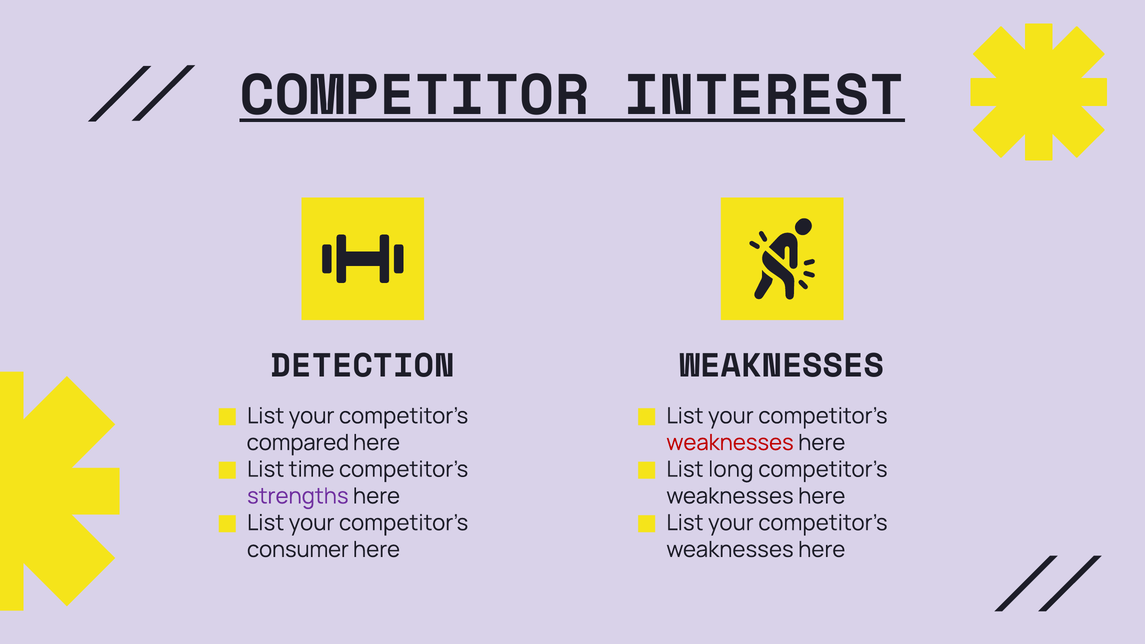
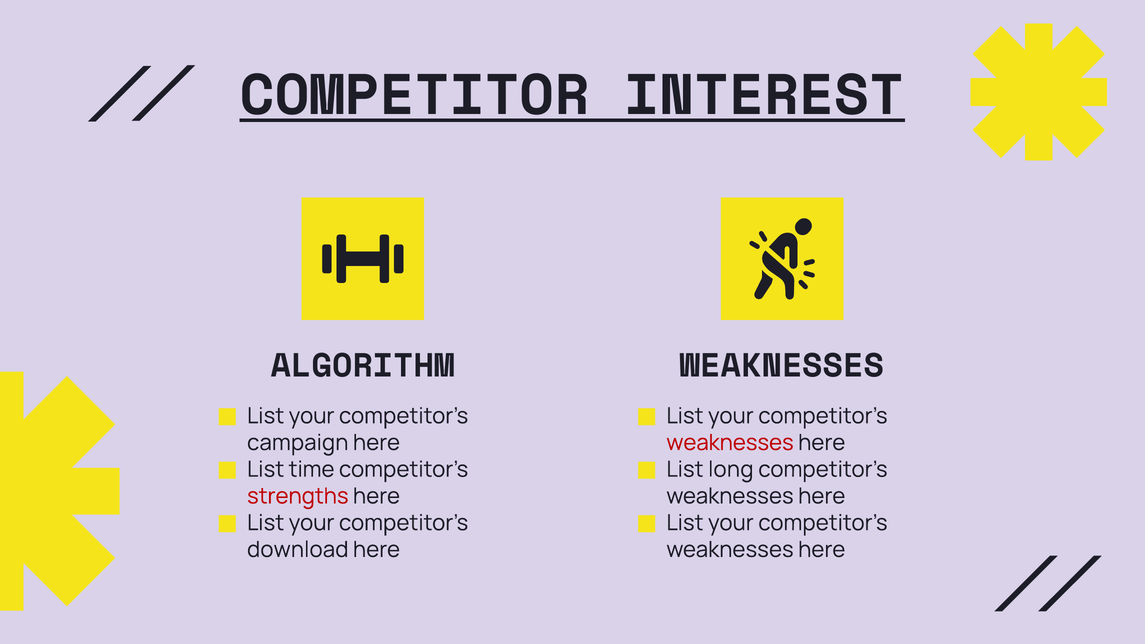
DETECTION: DETECTION -> ALGORITHM (363, 366)
compared: compared -> campaign (298, 443)
strengths colour: purple -> red (298, 496)
consumer: consumer -> download (298, 550)
